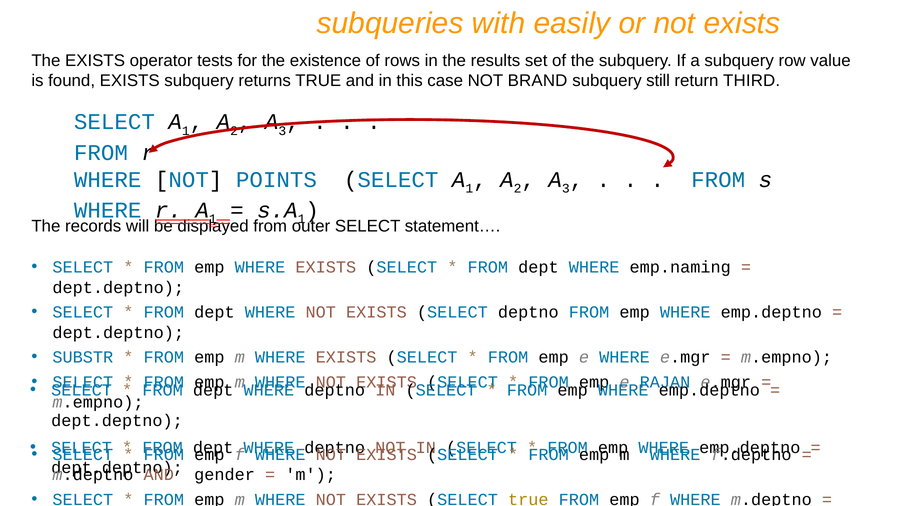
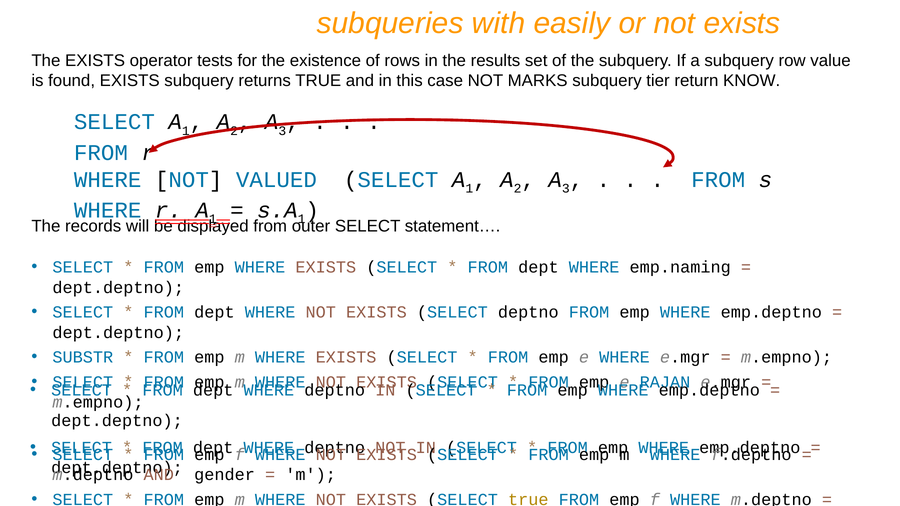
BRAND: BRAND -> MARKS (538, 81)
still: still -> tier (658, 81)
THIRD: THIRD -> KNOW (752, 81)
POINTS: POINTS -> VALUED (276, 180)
